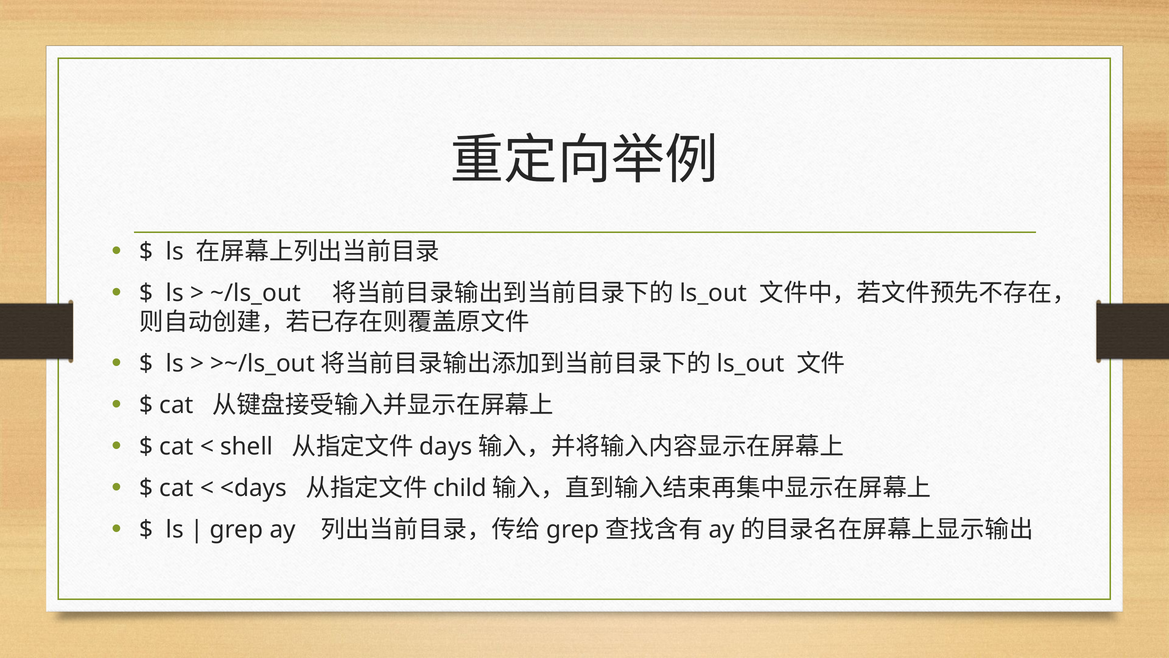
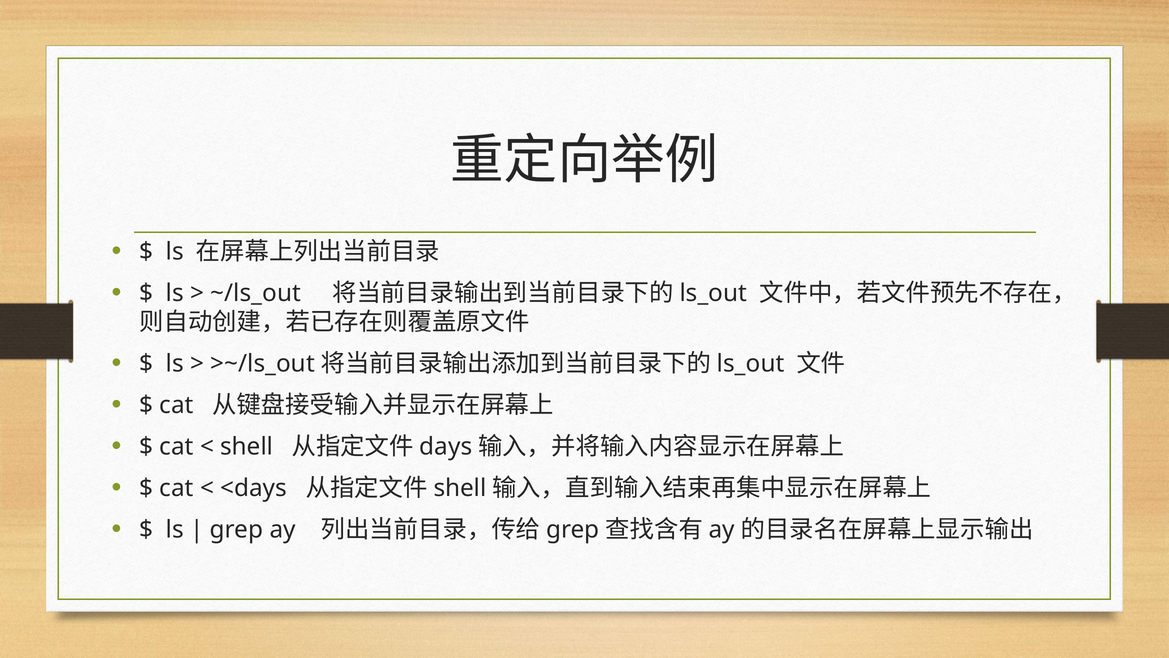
child: child -> shell (460, 488)
